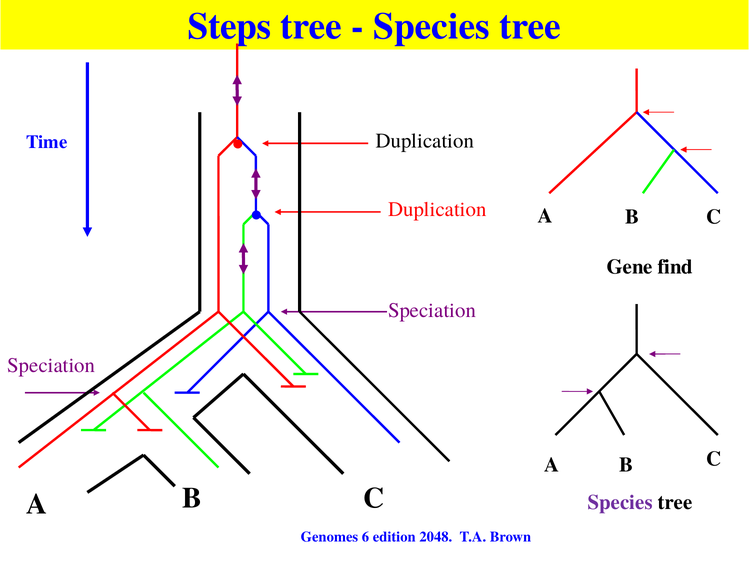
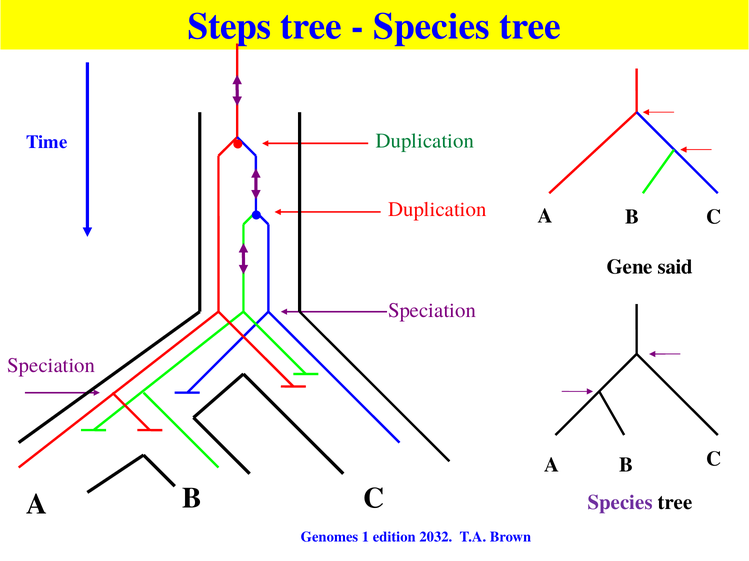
Duplication colour: black -> green (425, 141)
find: find -> said (675, 267)
6: 6 -> 1 (365, 538)
2048: 2048 -> 2032 (436, 538)
